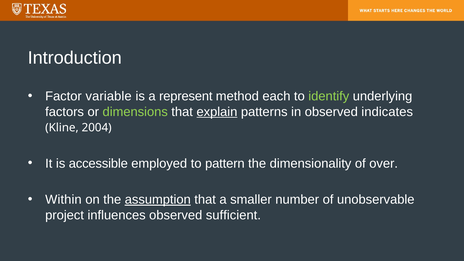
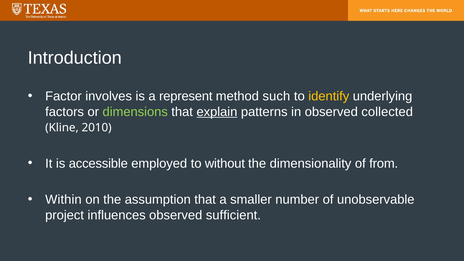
variable: variable -> involves (109, 96)
each: each -> such (276, 96)
identify colour: light green -> yellow (329, 96)
indicates: indicates -> collected (387, 112)
2004: 2004 -> 2010 (97, 128)
pattern: pattern -> without (225, 163)
over: over -> from (384, 163)
assumption underline: present -> none (158, 200)
